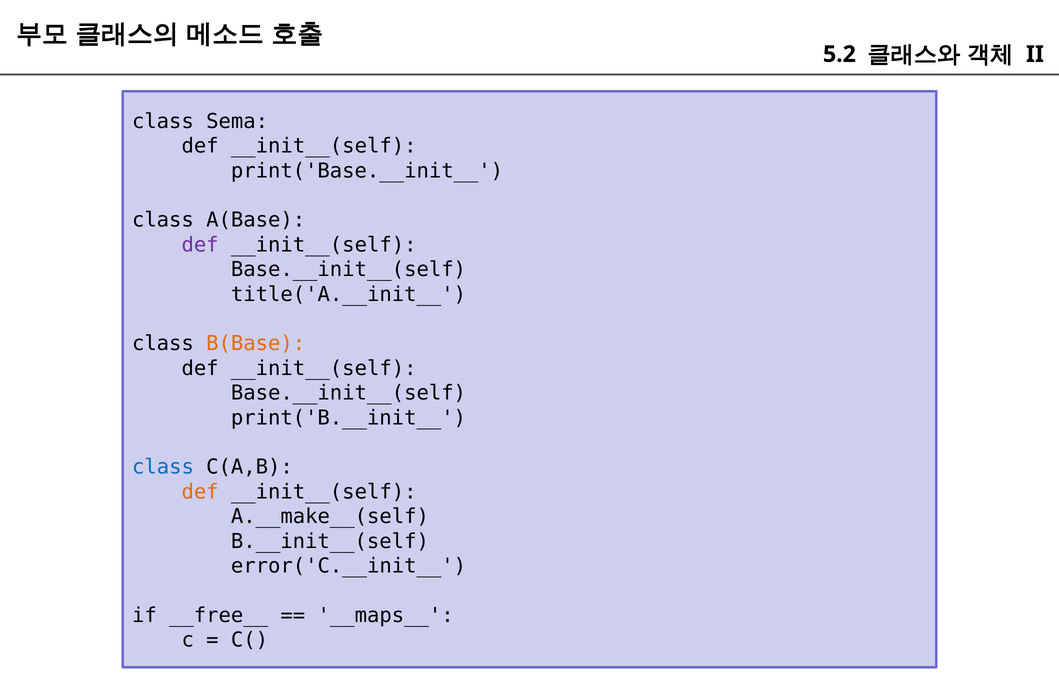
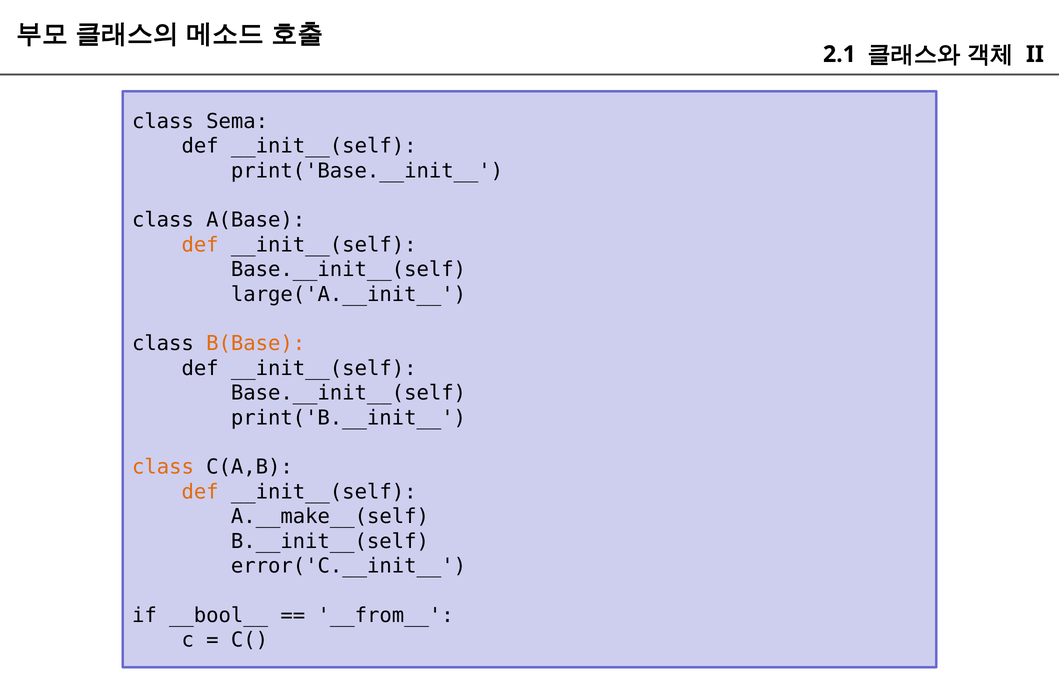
5.2: 5.2 -> 2.1 (839, 54)
def colour: purple -> orange (200, 245)
title('A.__init__: title('A.__init__ -> large('A.__init__ (348, 295)
class colour: blue -> orange (163, 468)
__free__: __free__ -> __bool__ (219, 616)
__maps__: __maps__ -> __from__ (386, 616)
